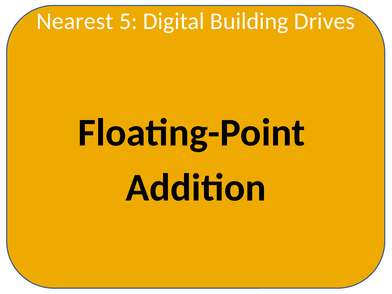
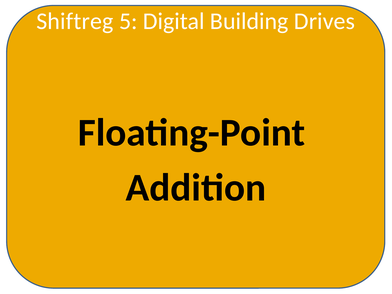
Nearest: Nearest -> Shiftreg (75, 21)
